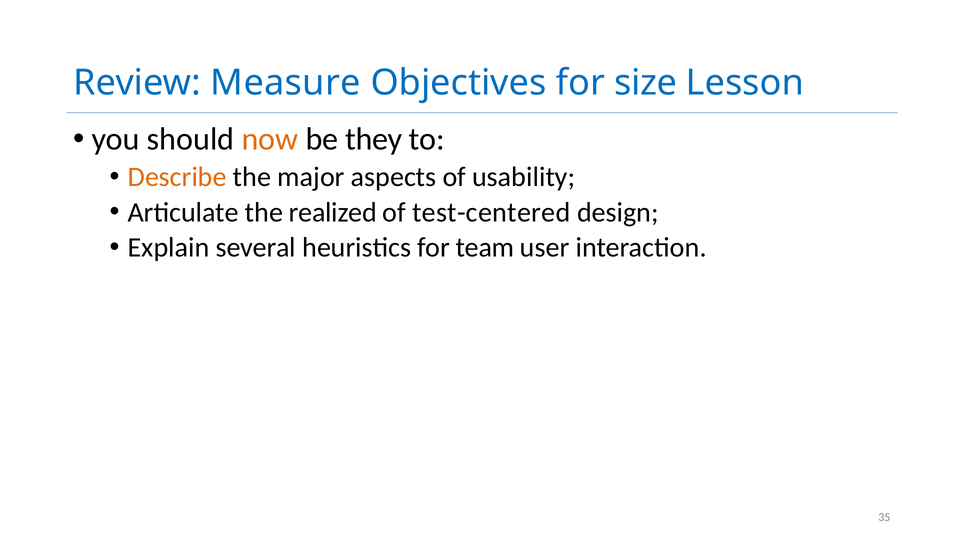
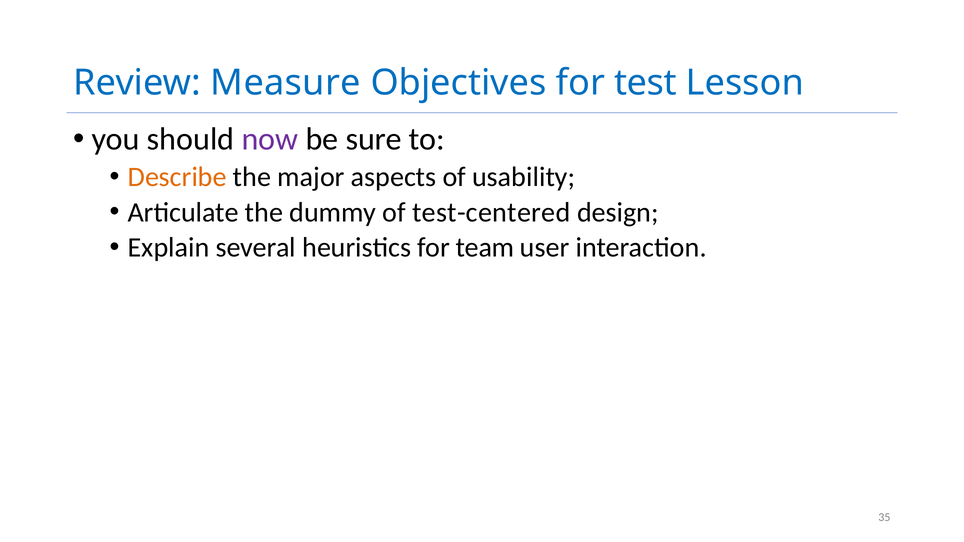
size: size -> test (646, 83)
now colour: orange -> purple (270, 139)
they: they -> sure (374, 139)
realized: realized -> dummy (333, 212)
